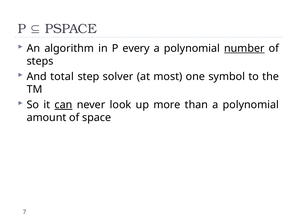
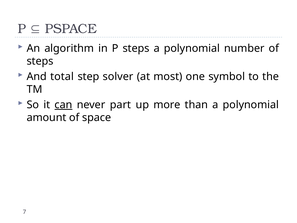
P every: every -> steps (136, 48)
number underline: present -> none (244, 48)
look: look -> part (120, 105)
